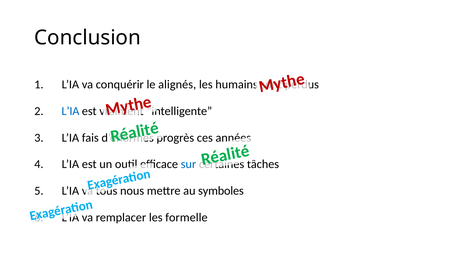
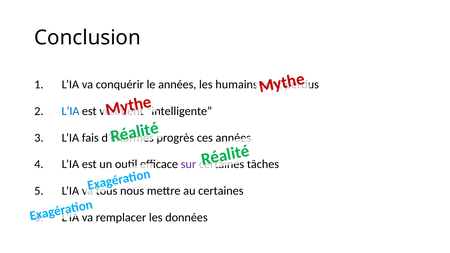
alignés: alignés -> années (177, 85)
sur colour: blue -> purple (188, 164)
au symboles: symboles -> certaines (221, 191)
formelle: formelle -> données (186, 218)
